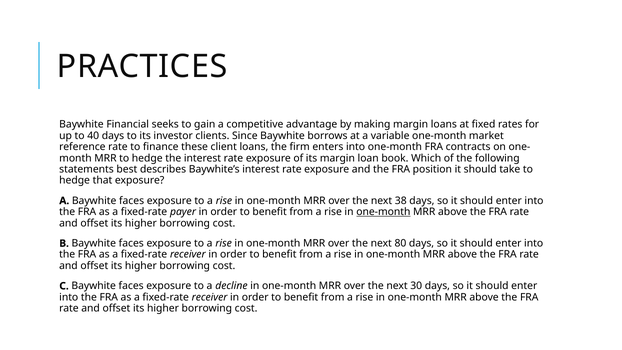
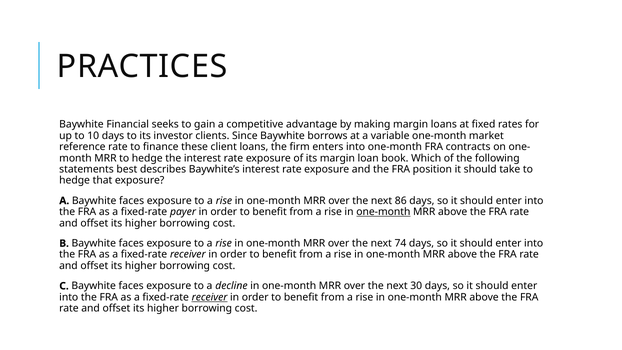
40: 40 -> 10 (93, 136)
38: 38 -> 86 (401, 201)
80: 80 -> 74 (400, 243)
receiver underline: none -> present (210, 297)
